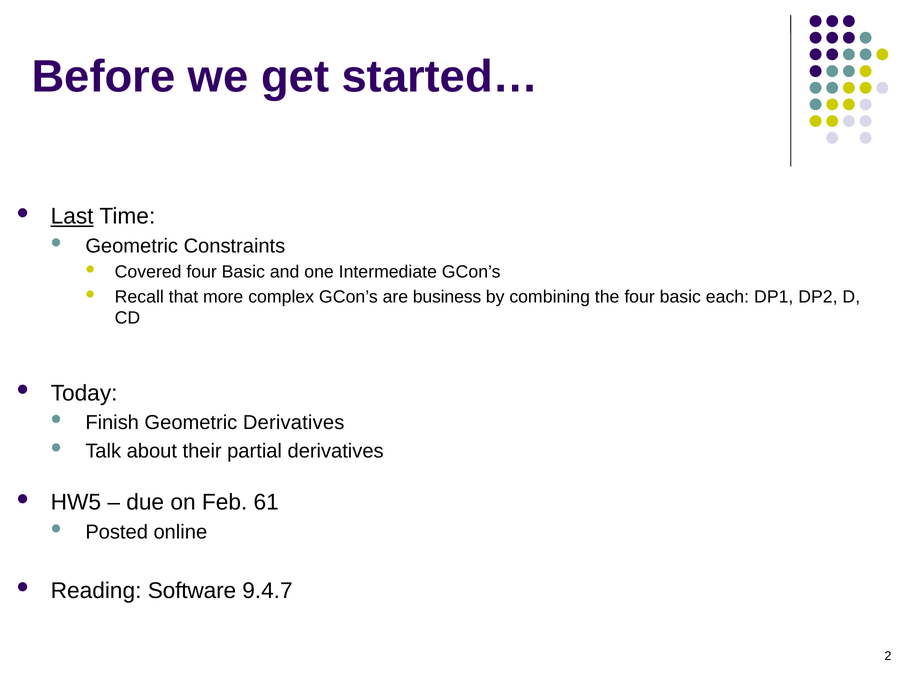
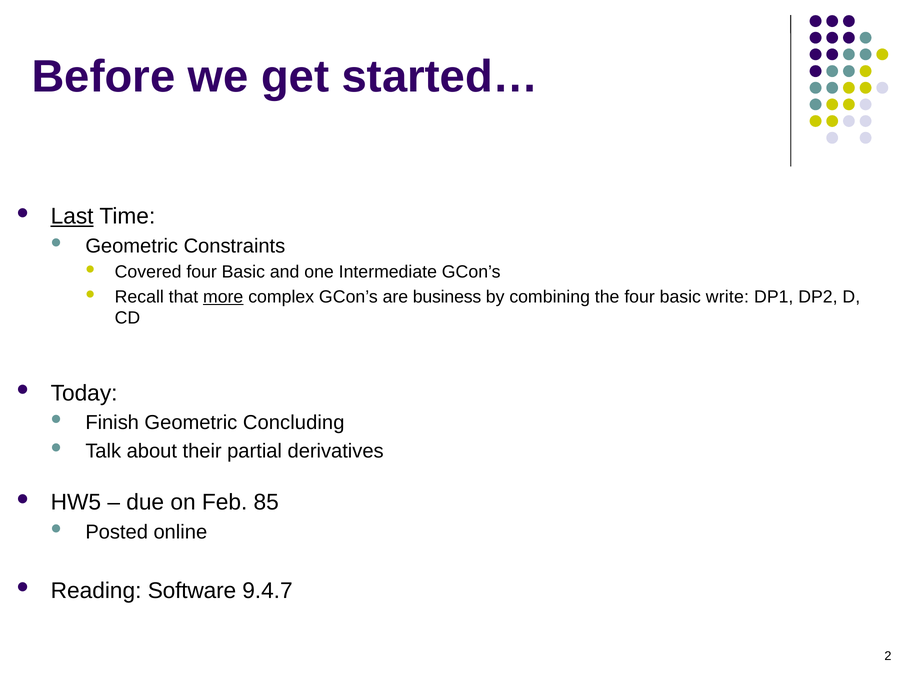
more underline: none -> present (223, 297)
each: each -> write (727, 297)
Geometric Derivatives: Derivatives -> Concluding (294, 423)
61: 61 -> 85 (266, 502)
